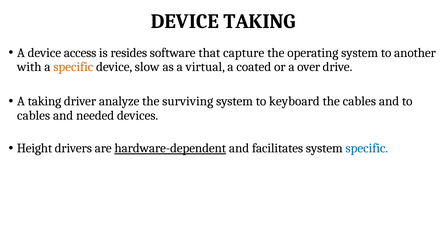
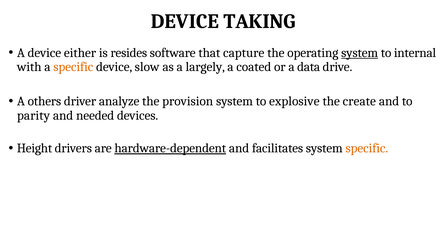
access: access -> either (80, 53)
system underline: none -> present (360, 53)
another: another -> internal (415, 53)
virtual: virtual -> largely (205, 67)
over: over -> data (309, 67)
A taking: taking -> others (44, 101)
surviving: surviving -> provision (188, 101)
keyboard: keyboard -> explosive (294, 101)
the cables: cables -> create (359, 101)
cables: cables -> parity (34, 115)
specific colour: blue -> orange (367, 148)
